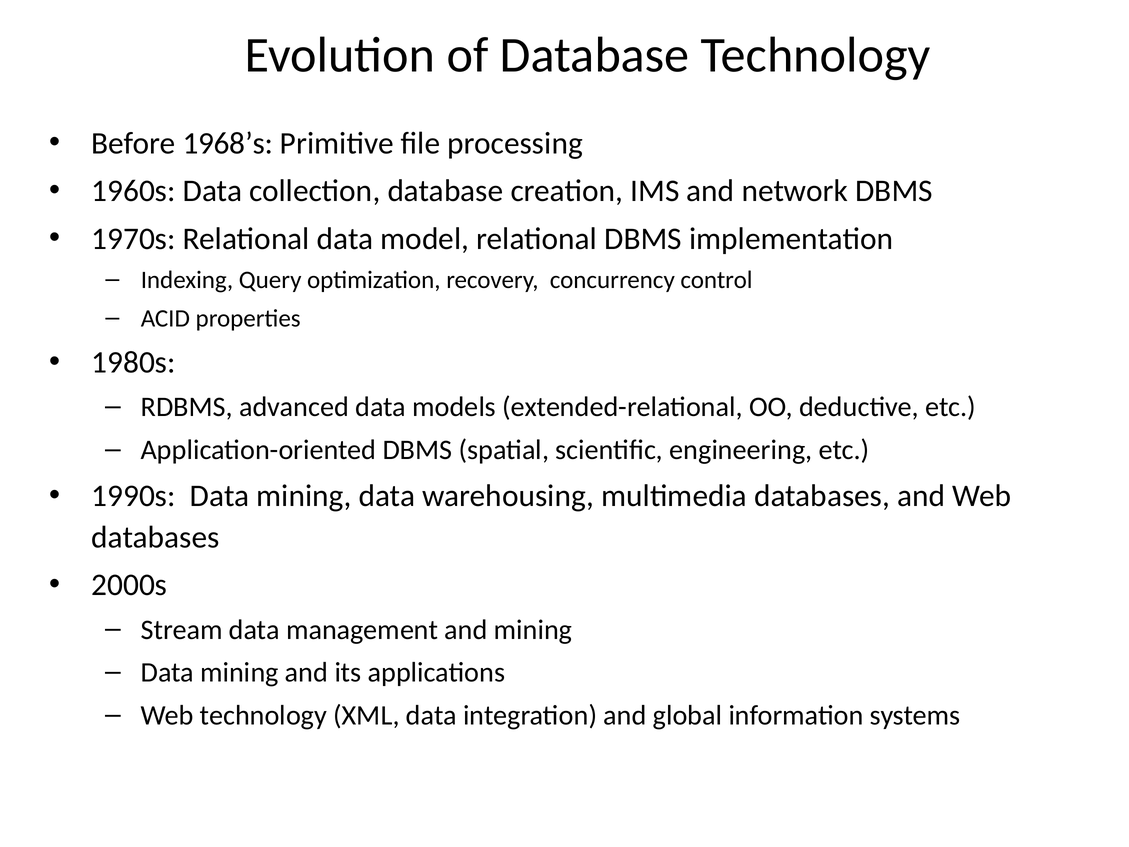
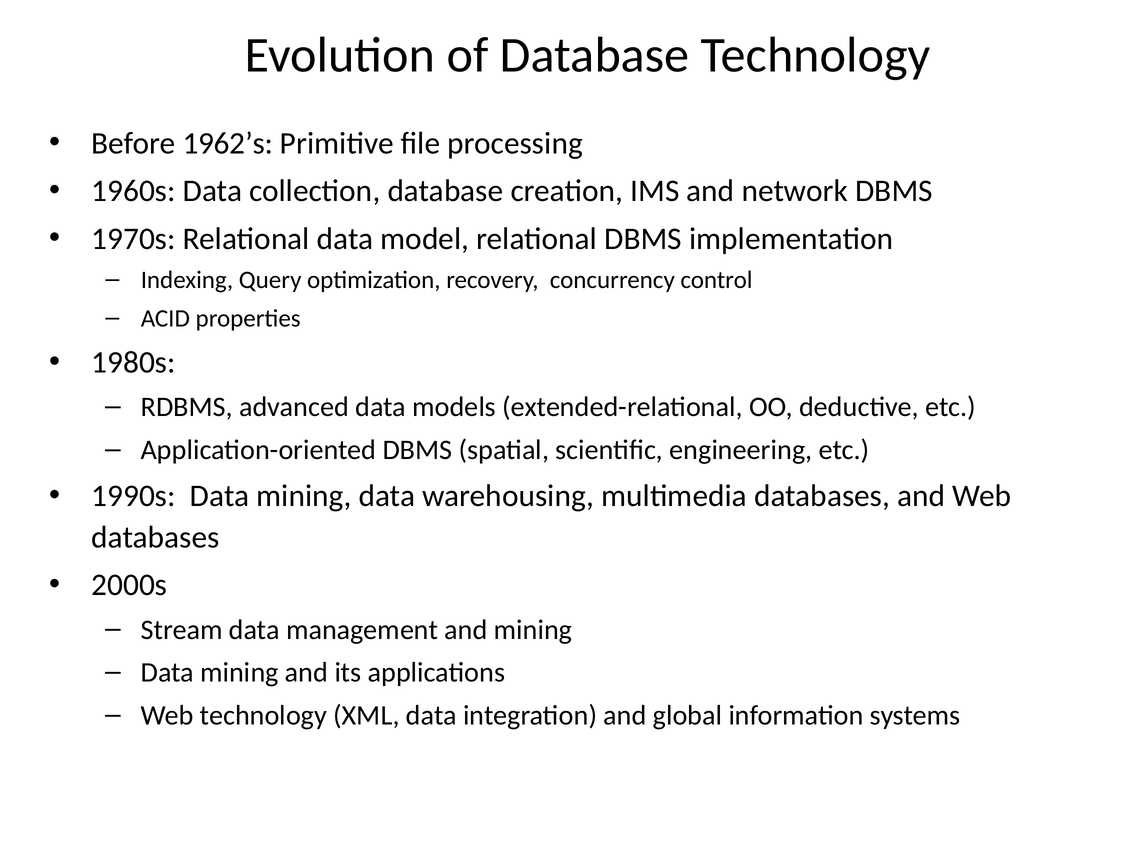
1968’s: 1968’s -> 1962’s (228, 143)
